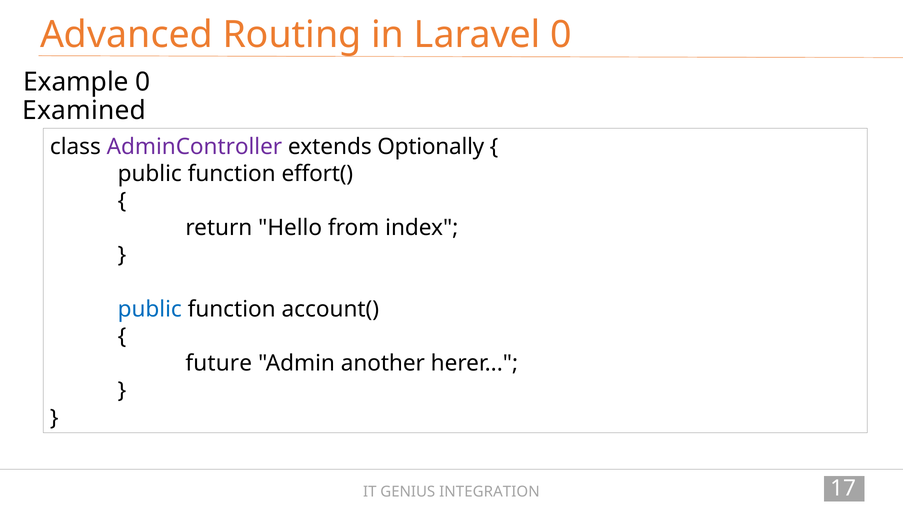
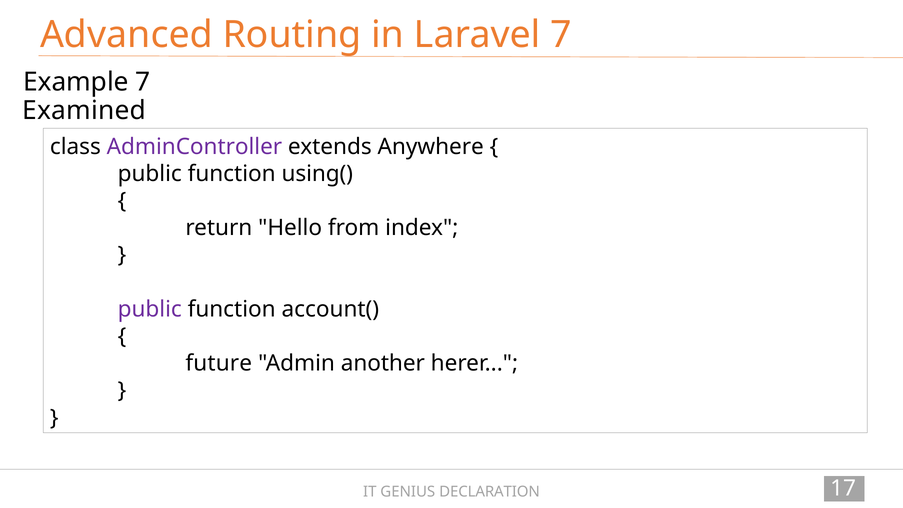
Laravel 0: 0 -> 7 (561, 35)
Example 0: 0 -> 7 (143, 82)
Optionally: Optionally -> Anywhere (431, 147)
effort(: effort( -> using( (317, 174)
public colour: blue -> purple (150, 309)
INTEGRATION: INTEGRATION -> DECLARATION (490, 492)
